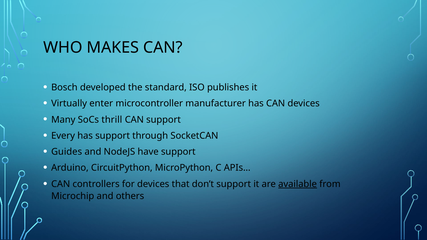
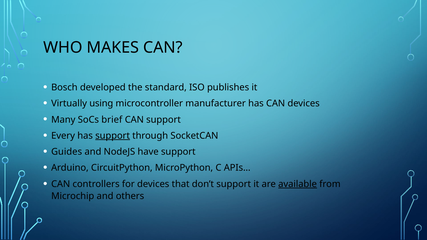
enter: enter -> using (101, 104)
thrill: thrill -> brief (112, 120)
support underline: none -> present (113, 136)
